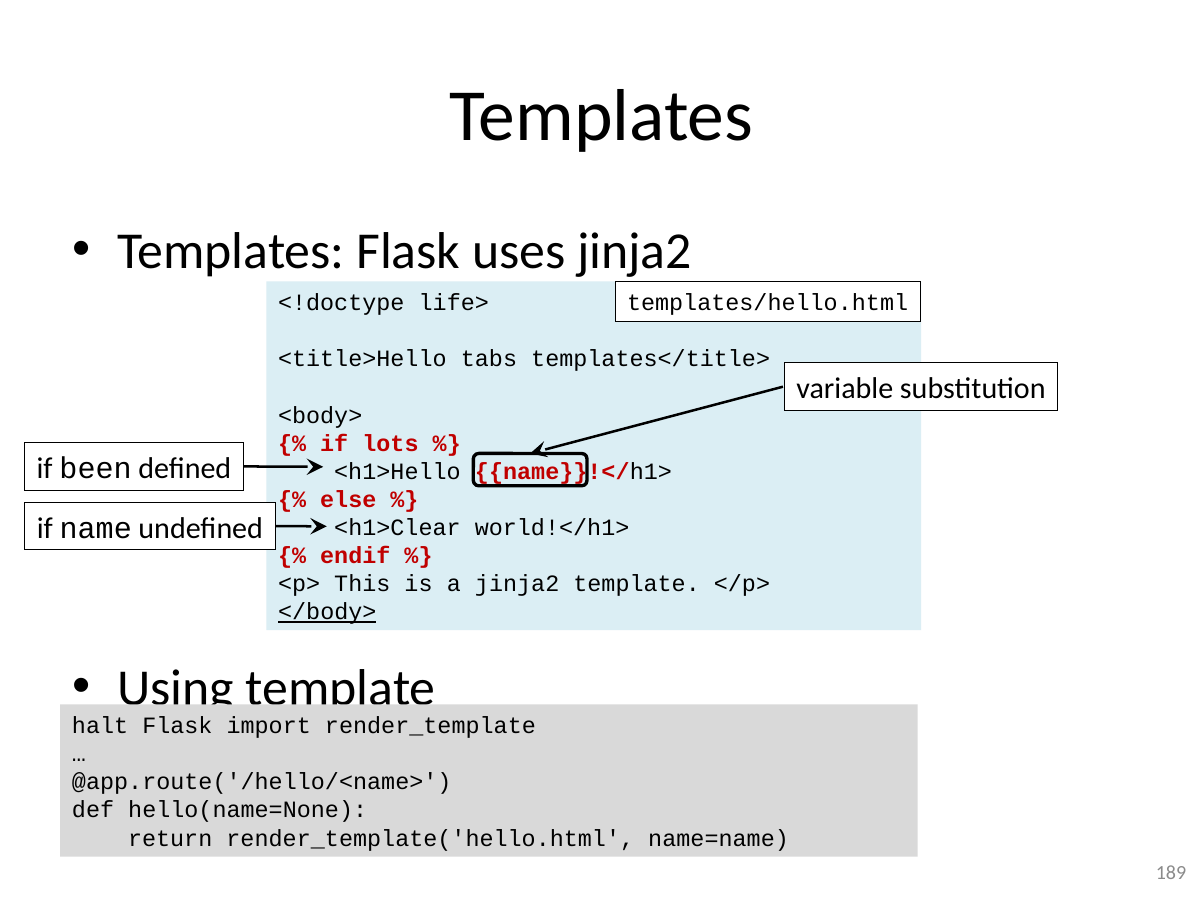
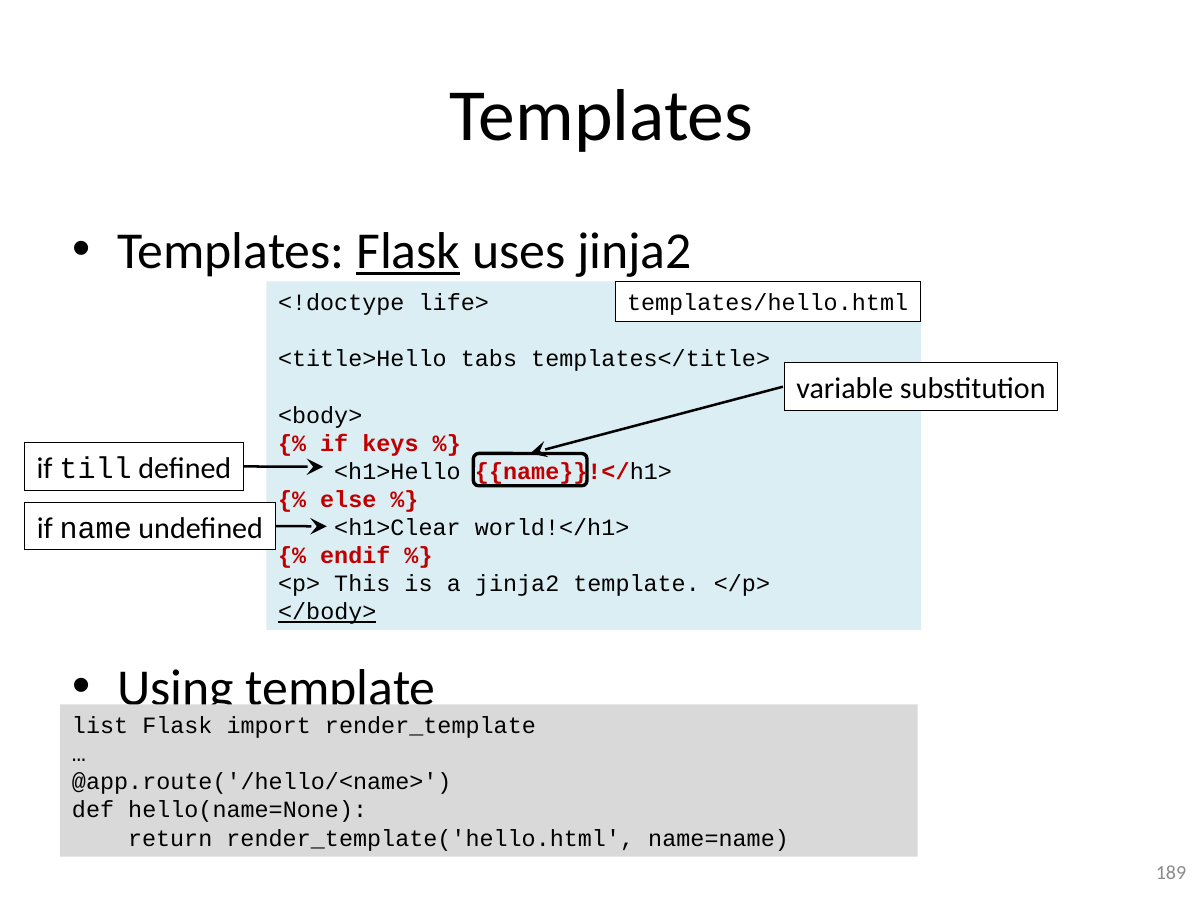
Flask underline: none -> present (408, 251)
lots: lots -> keys (390, 444)
been: been -> till (96, 469)
halt: halt -> list (100, 726)
